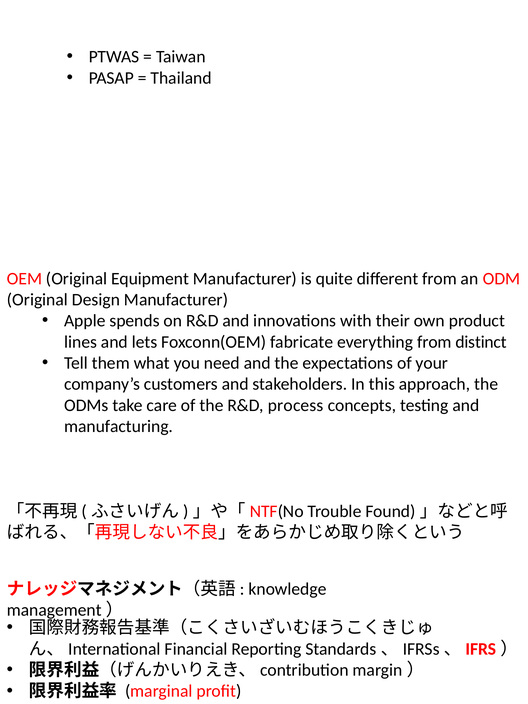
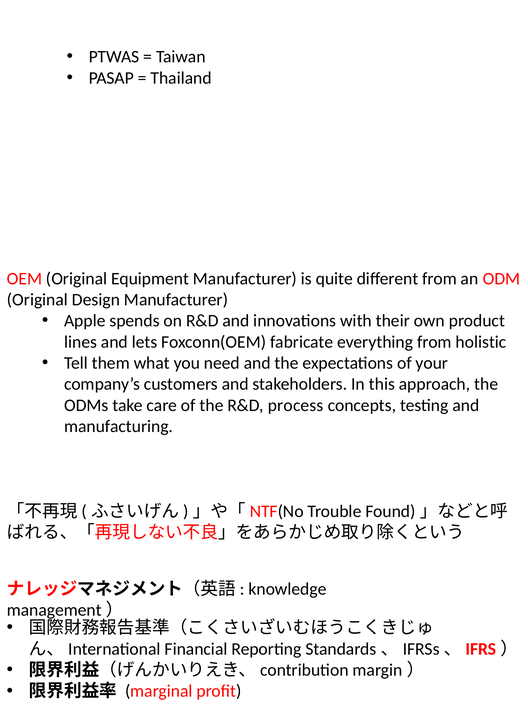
distinct: distinct -> holistic (481, 342)
